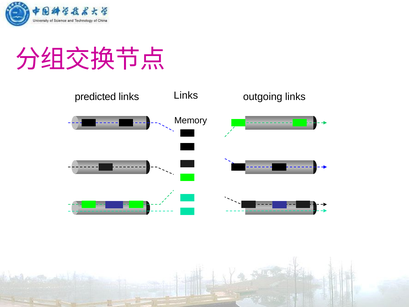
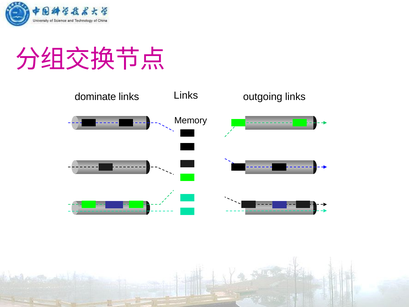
predicted: predicted -> dominate (95, 97)
